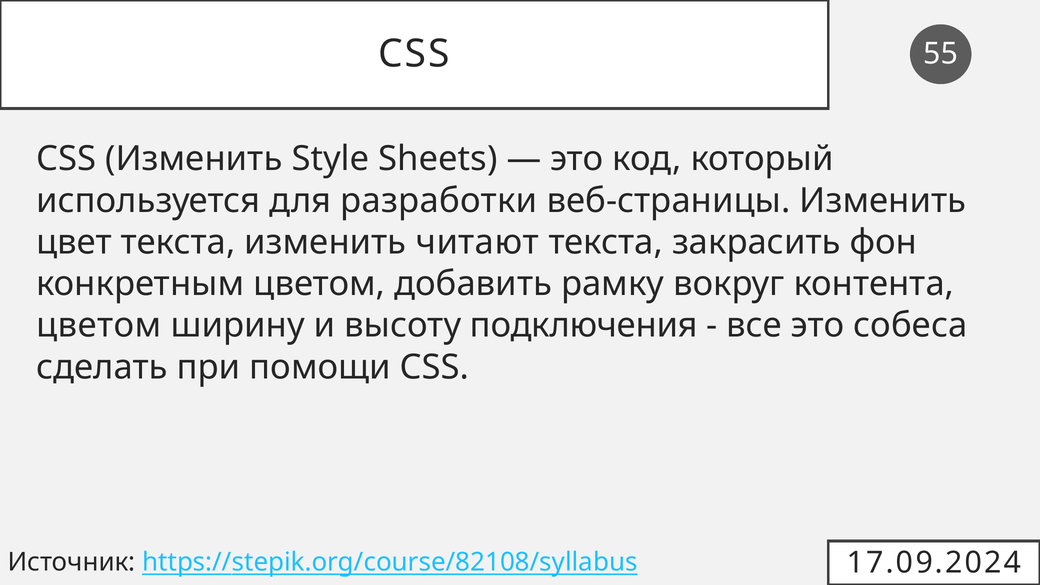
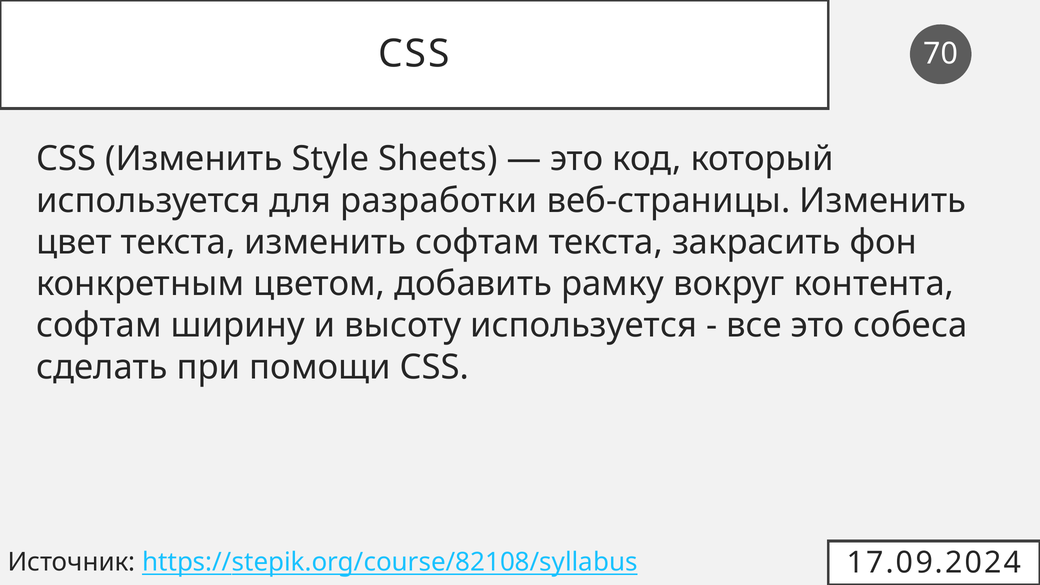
55: 55 -> 70 (941, 54)
изменить читают: читают -> софтам (478, 242)
цветом: цветом -> софтам (99, 325)
высоту подключения: подключения -> используется (584, 325)
